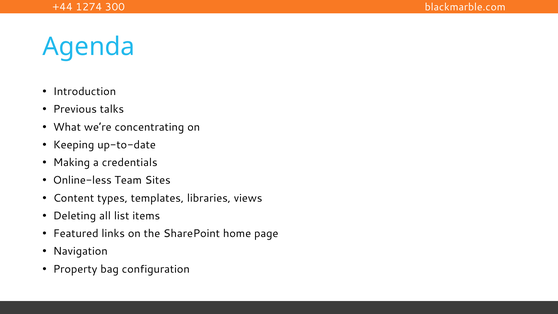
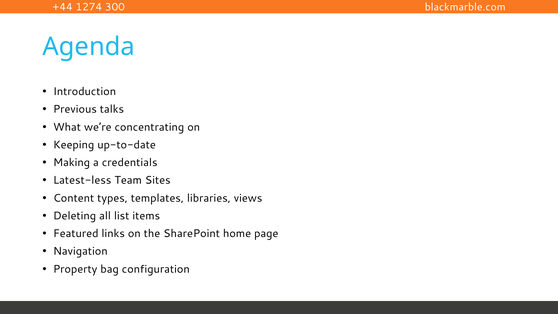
Online-less: Online-less -> Latest-less (82, 180)
